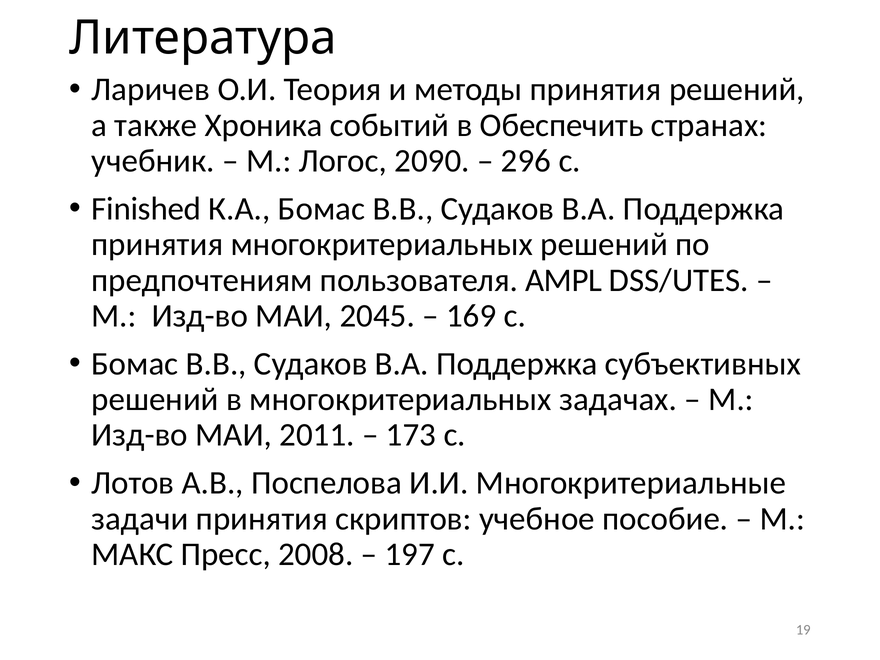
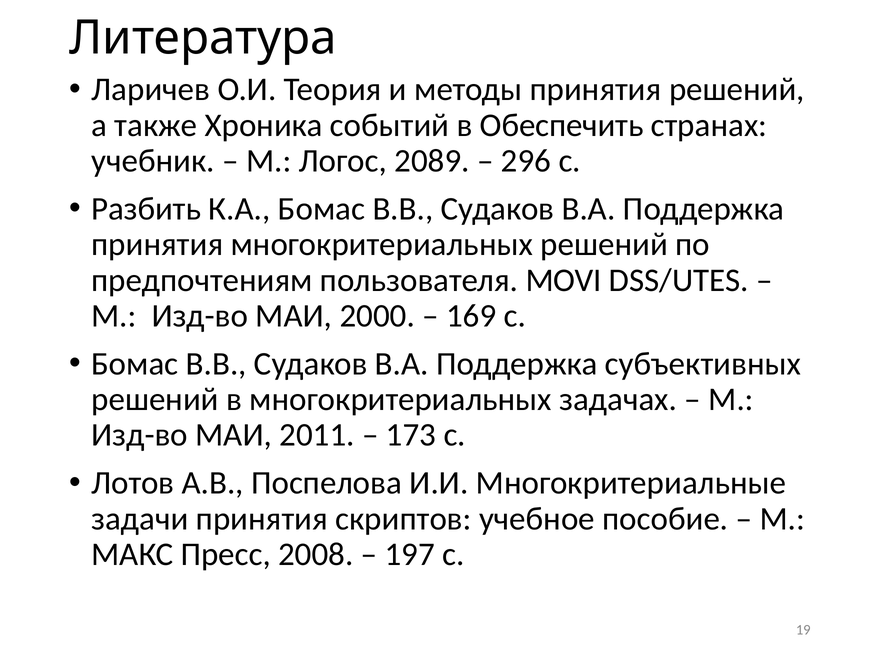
2090: 2090 -> 2089 (432, 161)
Finished: Finished -> Разбить (146, 209)
AMPL: AMPL -> MOVI (564, 280)
2045: 2045 -> 2000 (377, 316)
